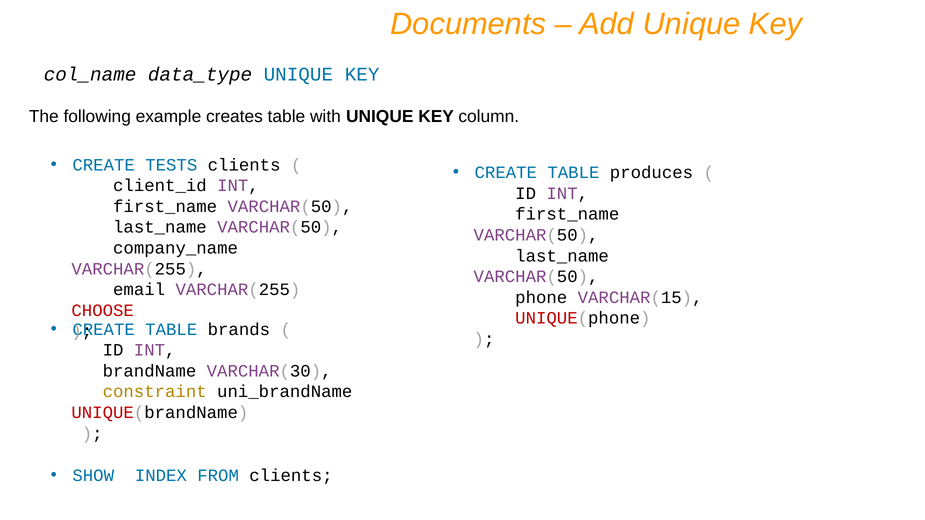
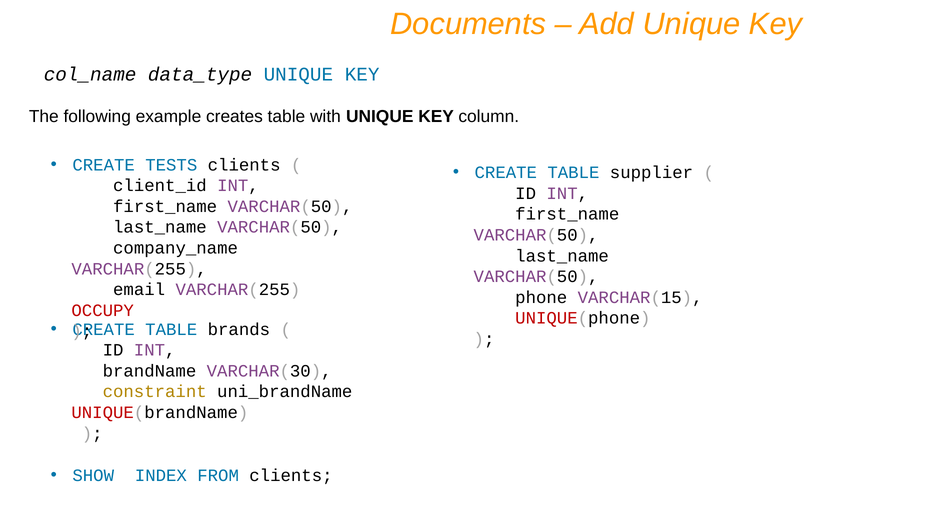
produces: produces -> supplier (651, 173)
CHOOSE: CHOOSE -> OCCUPY (103, 311)
